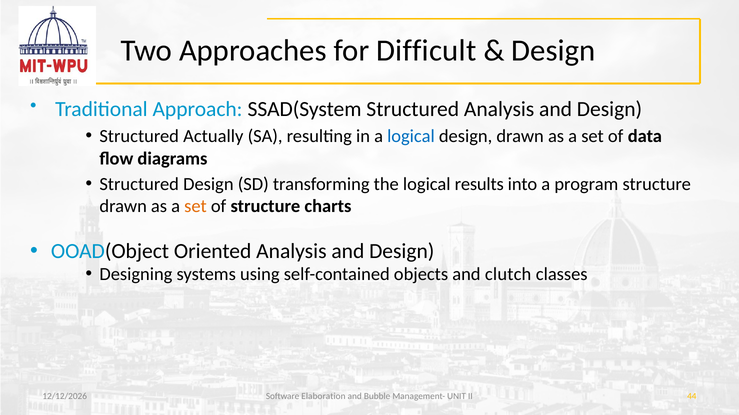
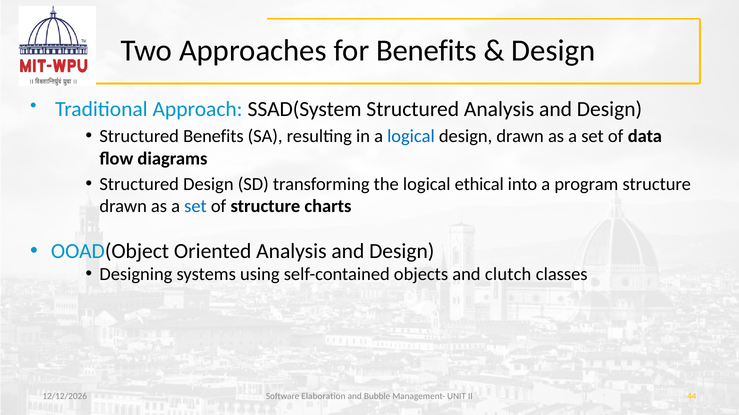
for Difficult: Difficult -> Benefits (427, 51)
Structured Actually: Actually -> Benefits (213, 137)
results: results -> ethical (479, 185)
set colour: orange -> blue (195, 207)
